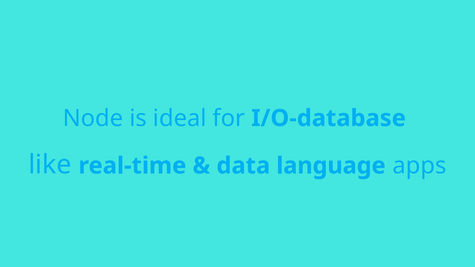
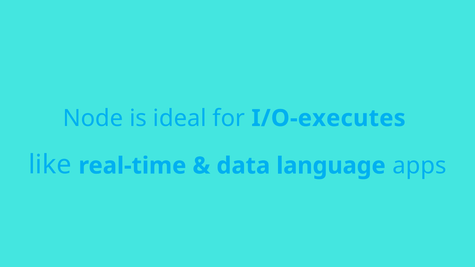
I/O-database: I/O-database -> I/O-executes (328, 118)
